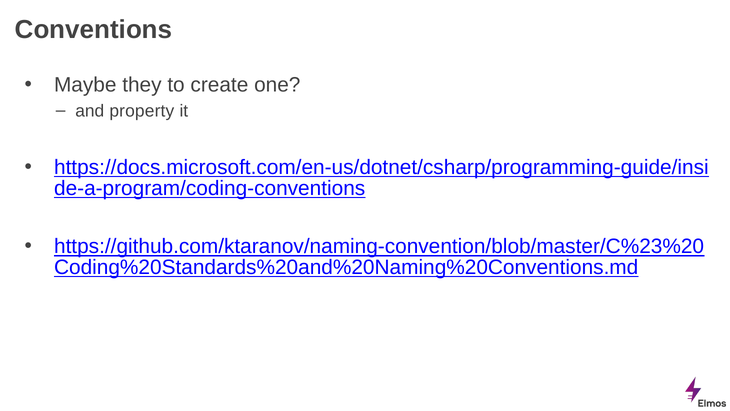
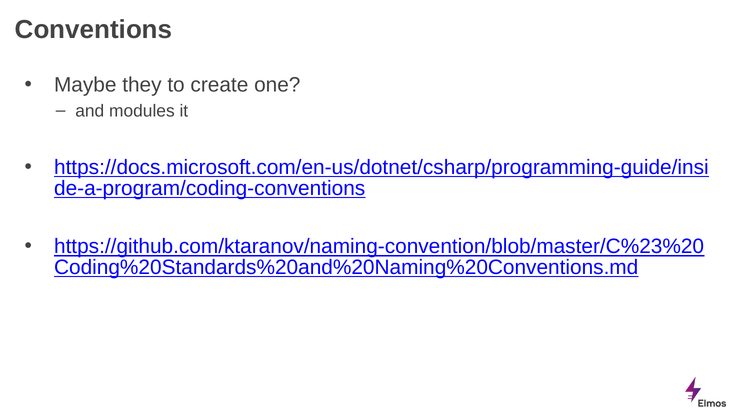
property: property -> modules (142, 111)
